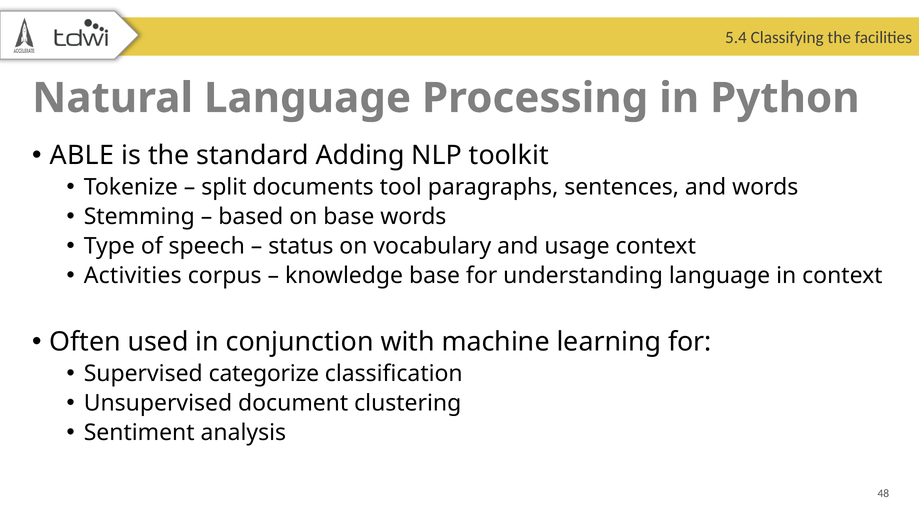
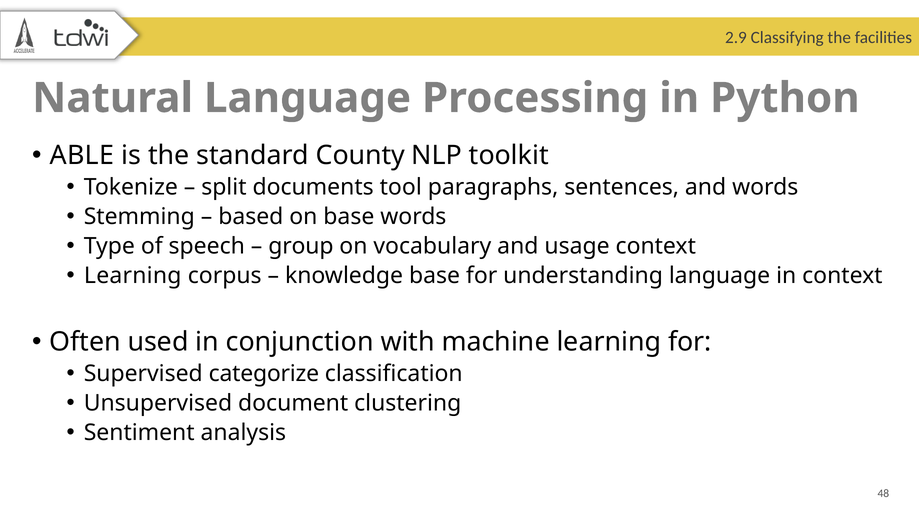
5.4: 5.4 -> 2.9 (736, 37)
Adding: Adding -> County (360, 155)
status: status -> group (301, 246)
Activities: Activities -> Learning (133, 276)
